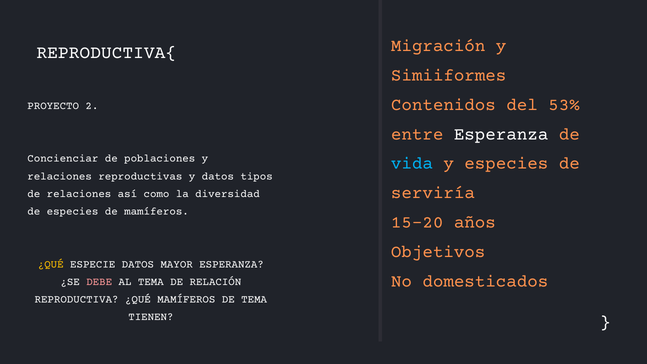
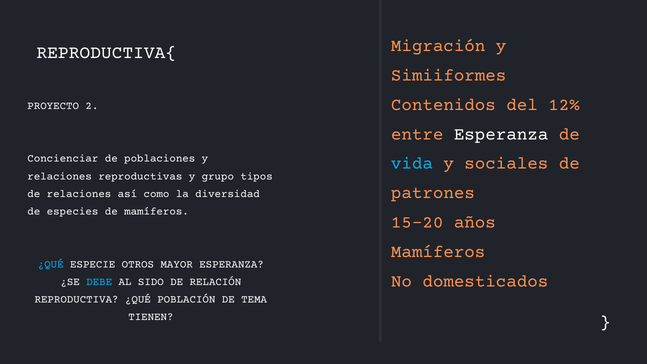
53%: 53% -> 12% (564, 104)
y especies: especies -> sociales (506, 163)
y datos: datos -> grupo (218, 176)
serviría: serviría -> patrones (433, 193)
Objetivos: Objetivos -> Mamíferos (438, 251)
¿QUÉ colour: yellow -> light blue (51, 264)
ESPECIE DATOS: DATOS -> OTROS (138, 264)
DEBE colour: pink -> light blue (99, 282)
AL TEMA: TEMA -> SIDO (151, 282)
¿QUÉ MAMÍFEROS: MAMÍFEROS -> POBLACIÓN (186, 299)
